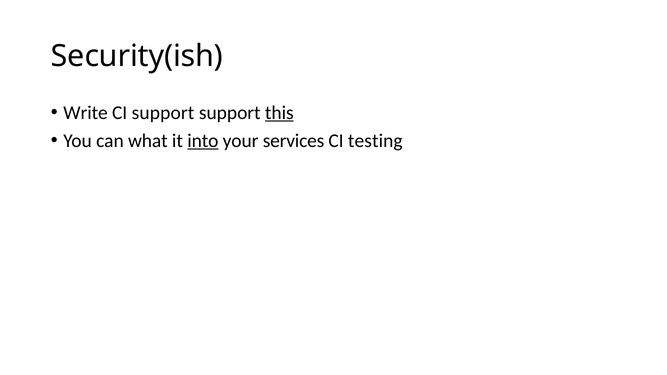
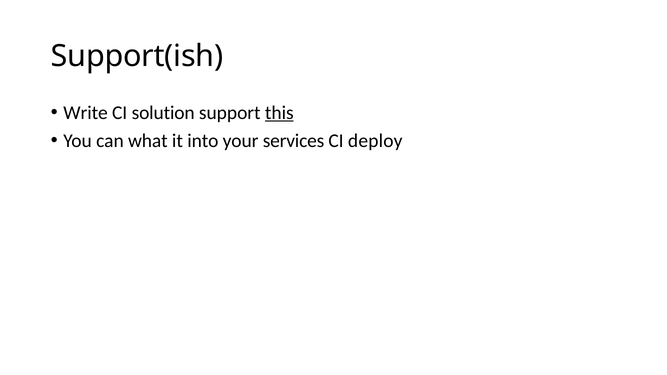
Security(ish: Security(ish -> Support(ish (137, 56)
CI support: support -> solution (163, 113)
into underline: present -> none (203, 141)
testing: testing -> deploy (375, 141)
